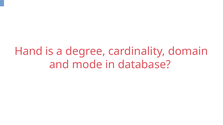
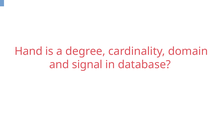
mode: mode -> signal (87, 65)
